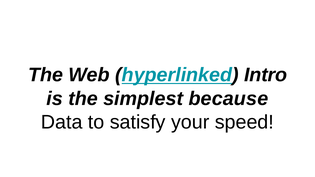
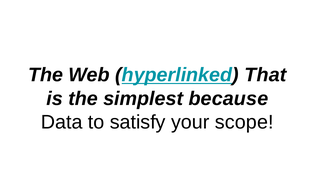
Intro: Intro -> That (265, 75)
speed: speed -> scope (244, 122)
